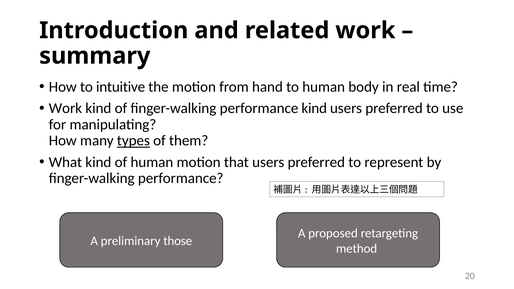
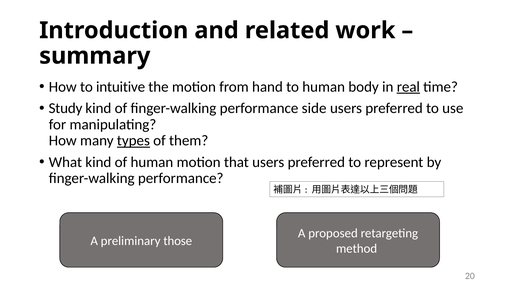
real underline: none -> present (408, 87)
Work: Work -> Study (66, 108)
performance kind: kind -> side (314, 108)
